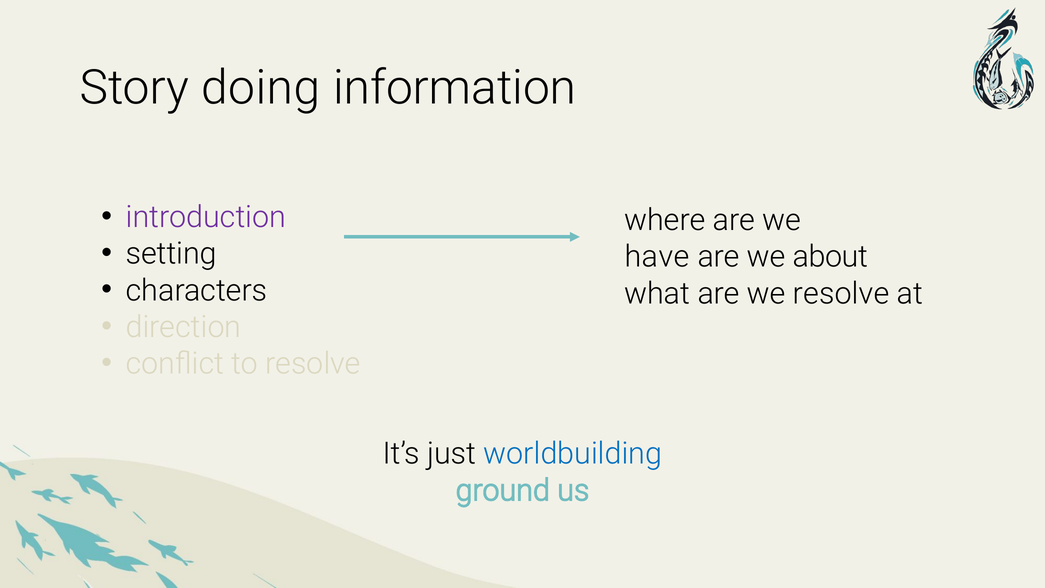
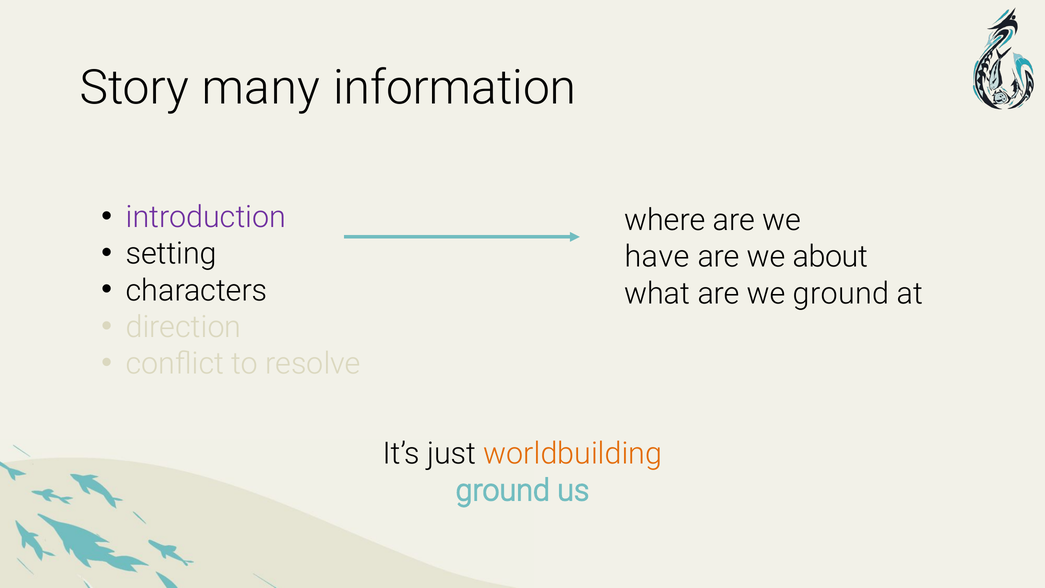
doing: doing -> many (261, 88)
we resolve: resolve -> ground (841, 293)
worldbuilding colour: blue -> orange (573, 454)
